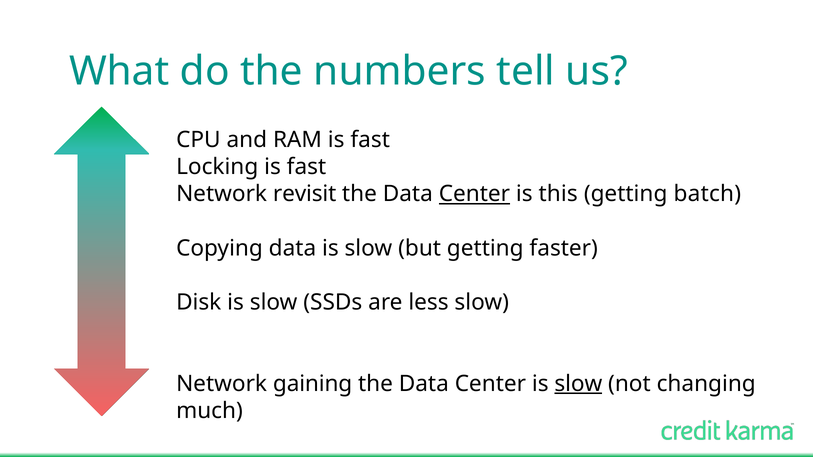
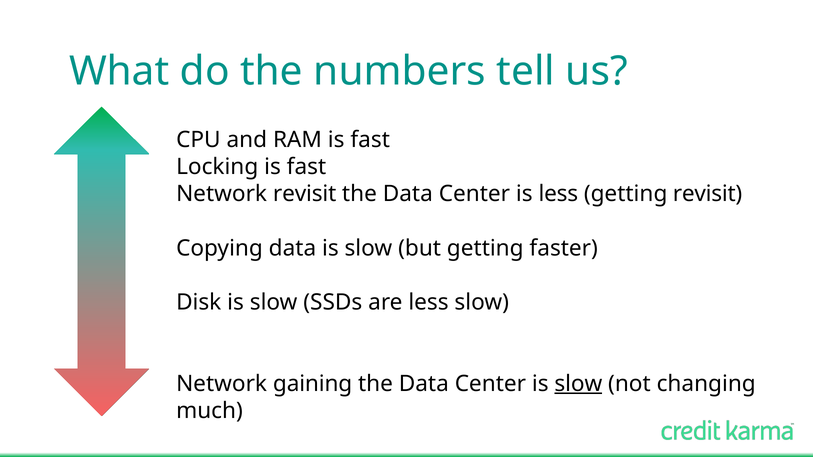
Center underline: present -> none (474, 194)
is this: this -> less (558, 194)
getting batch: batch -> revisit (708, 194)
